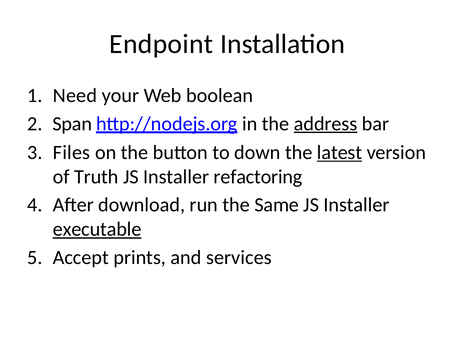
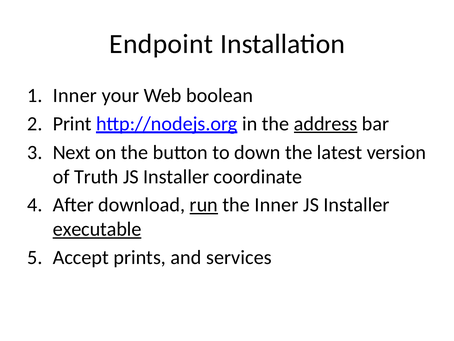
Need: Need -> Inner (75, 95)
Span: Span -> Print (72, 123)
Files: Files -> Next (72, 152)
latest underline: present -> none (340, 152)
refactoring: refactoring -> coordinate (258, 176)
run underline: none -> present (204, 205)
the Same: Same -> Inner (277, 205)
